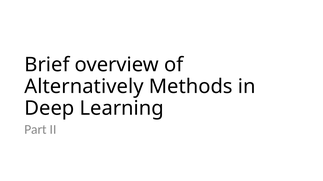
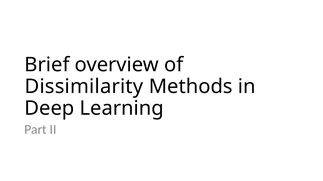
Alternatively: Alternatively -> Dissimilarity (84, 87)
